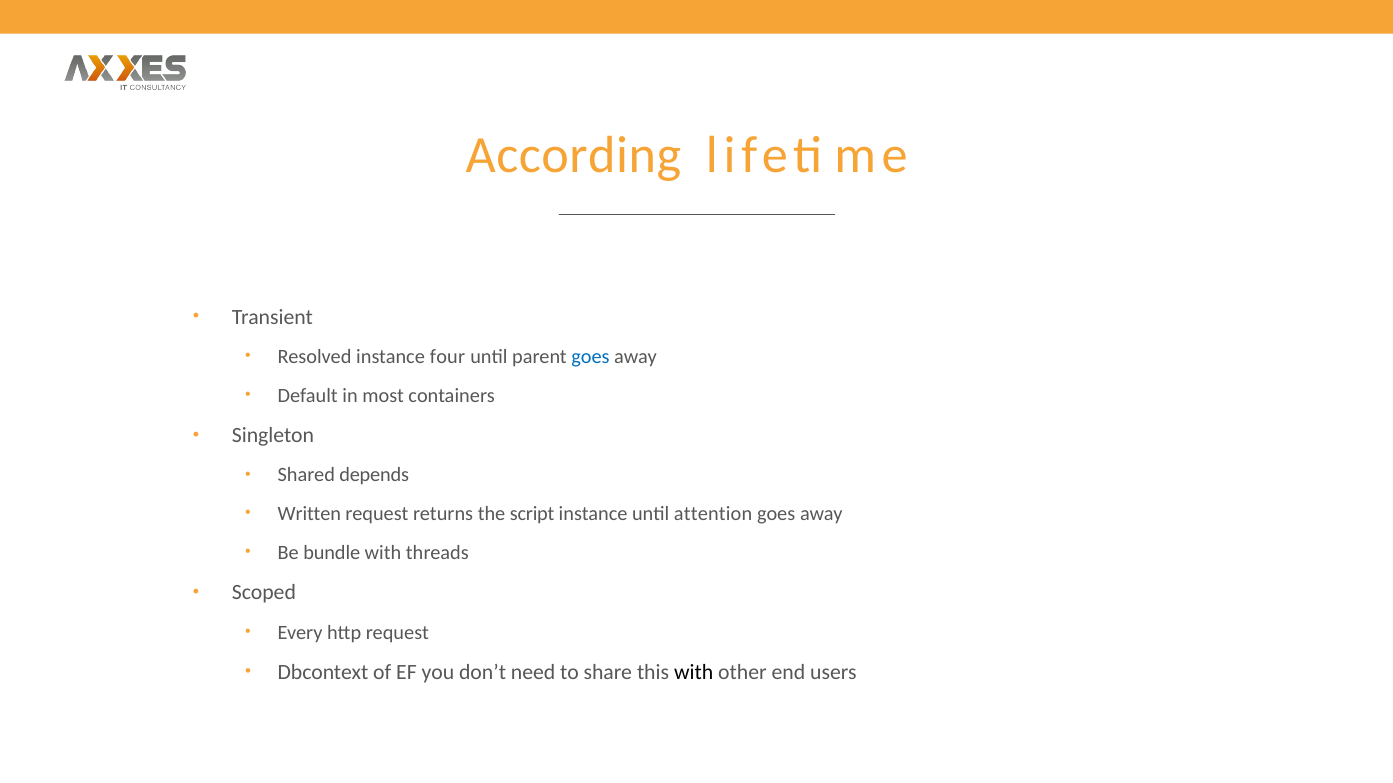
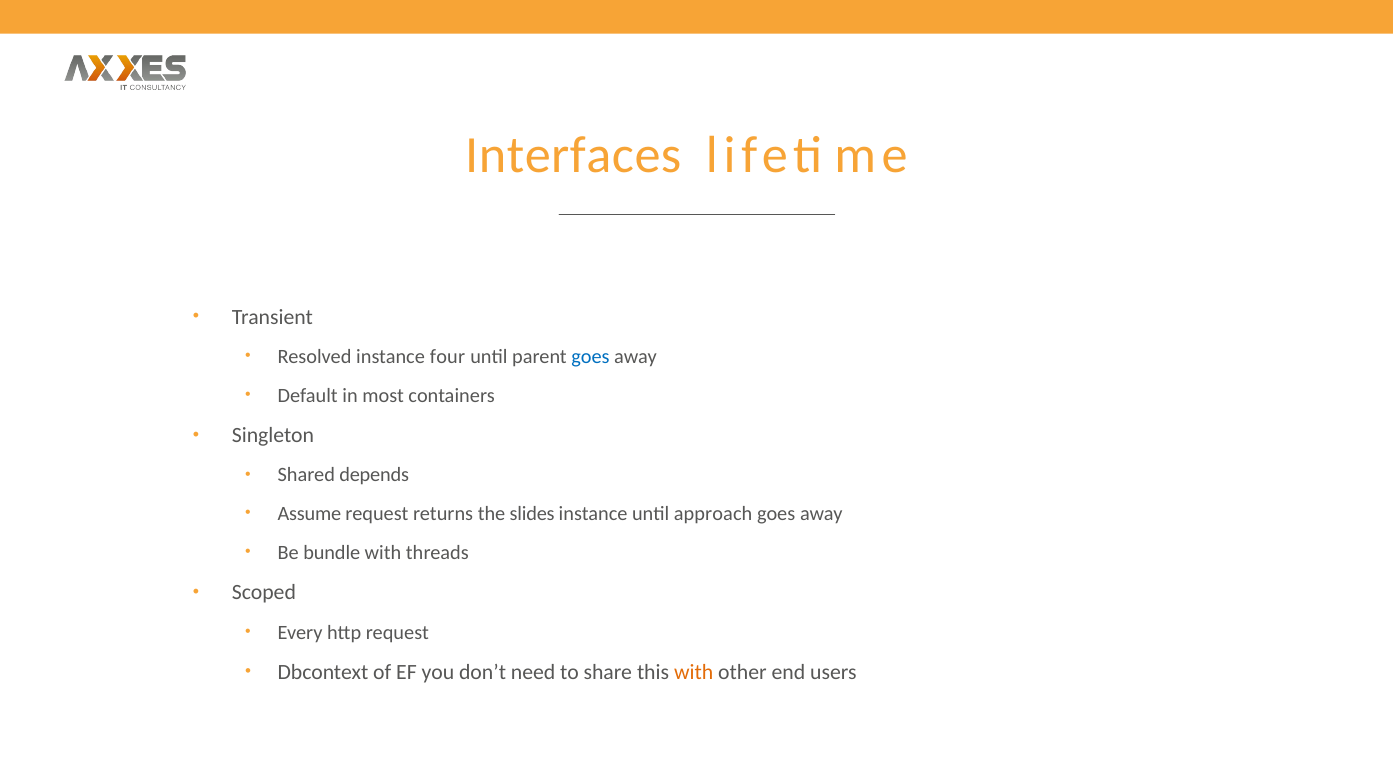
According: According -> Interfaces (573, 155)
Written: Written -> Assume (309, 514)
script: script -> slides (532, 514)
attention: attention -> approach (713, 514)
with colour: black -> orange (694, 673)
